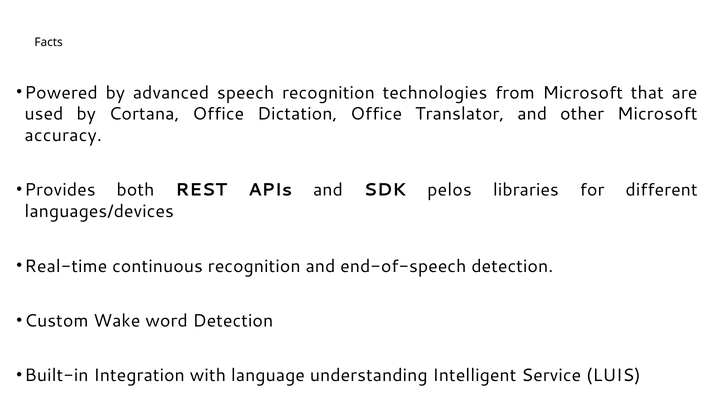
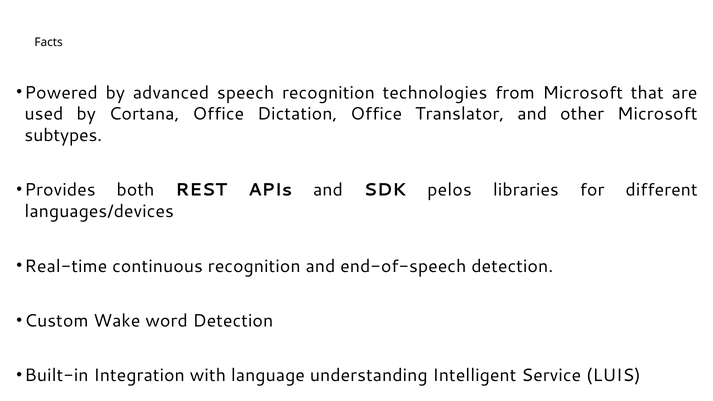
accuracy: accuracy -> subtypes (63, 135)
